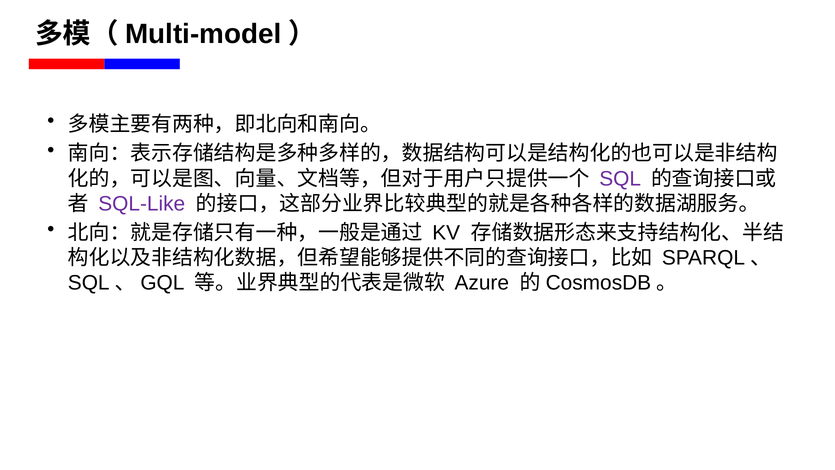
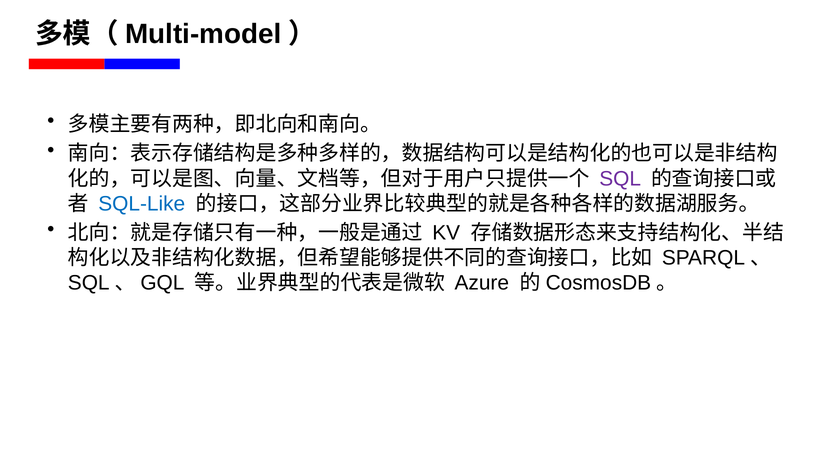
SQL-Like colour: purple -> blue (142, 204)
